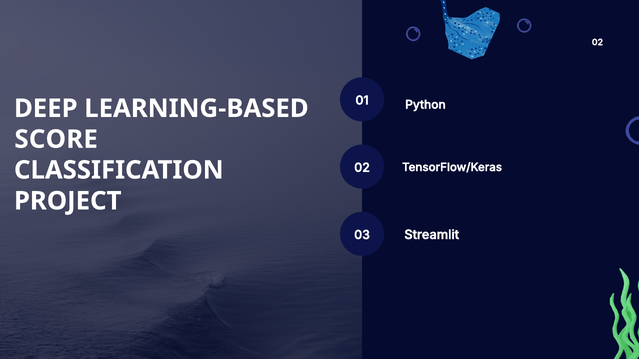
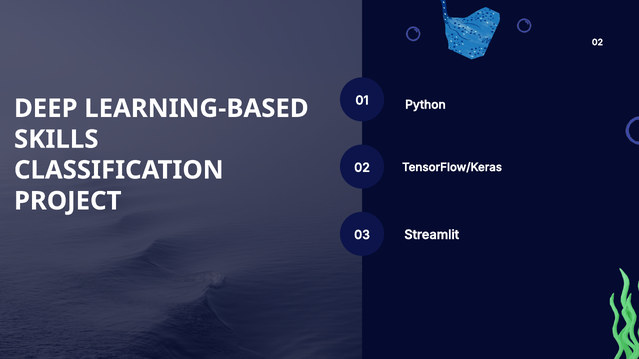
SCORE: SCORE -> SKILLS (56, 139)
